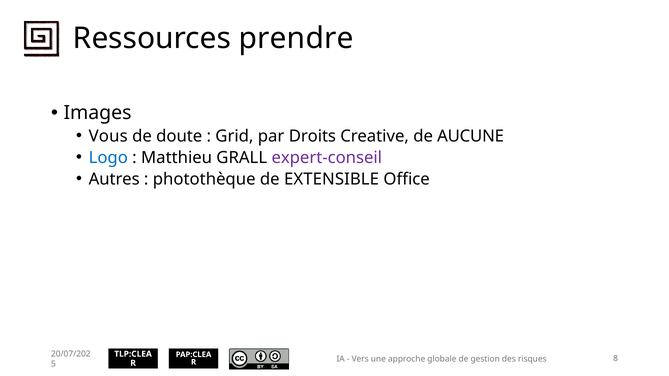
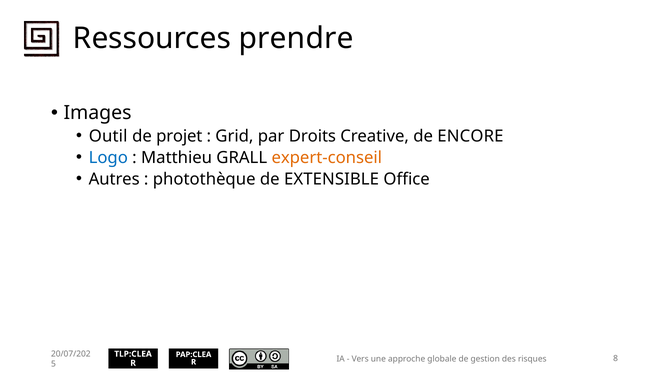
Vous: Vous -> Outil (108, 136)
doute: doute -> projet (179, 136)
AUCUNE: AUCUNE -> ENCORE (470, 136)
expert-conseil colour: purple -> orange (327, 158)
